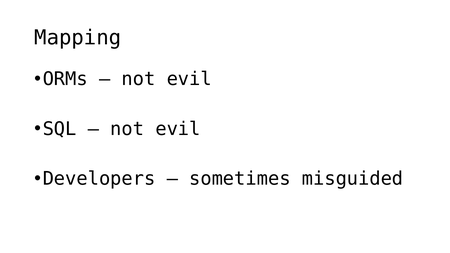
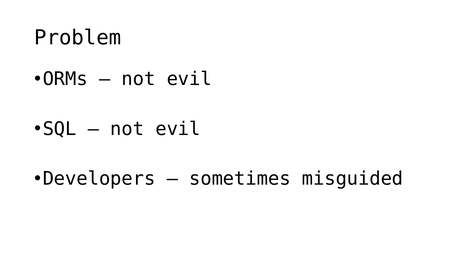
Mapping: Mapping -> Problem (78, 38)
